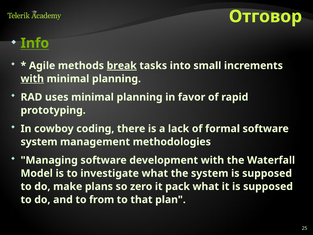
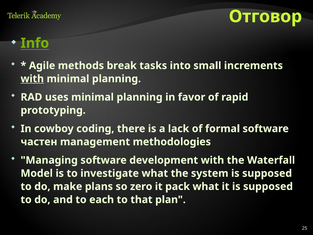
break underline: present -> none (122, 66)
system: system -> частен (39, 142)
from: from -> each (102, 199)
